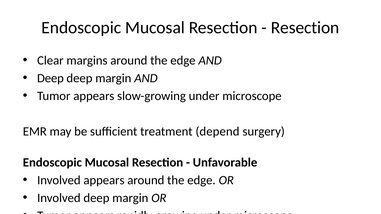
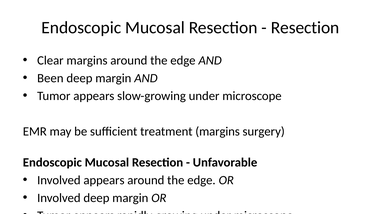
Deep: Deep -> Been (50, 78)
treatment depend: depend -> margins (218, 132)
